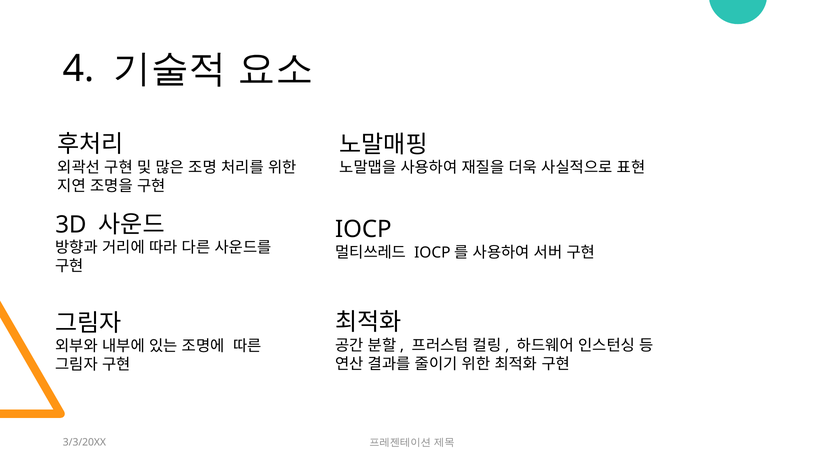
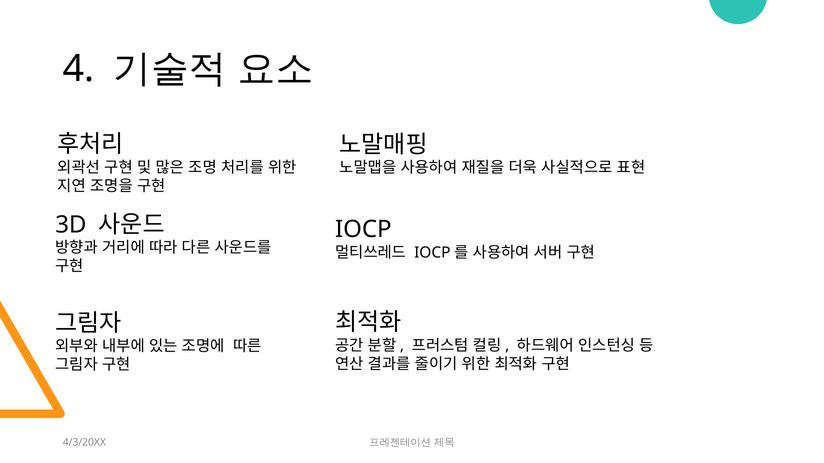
3/3/20XX: 3/3/20XX -> 4/3/20XX (84, 443)
